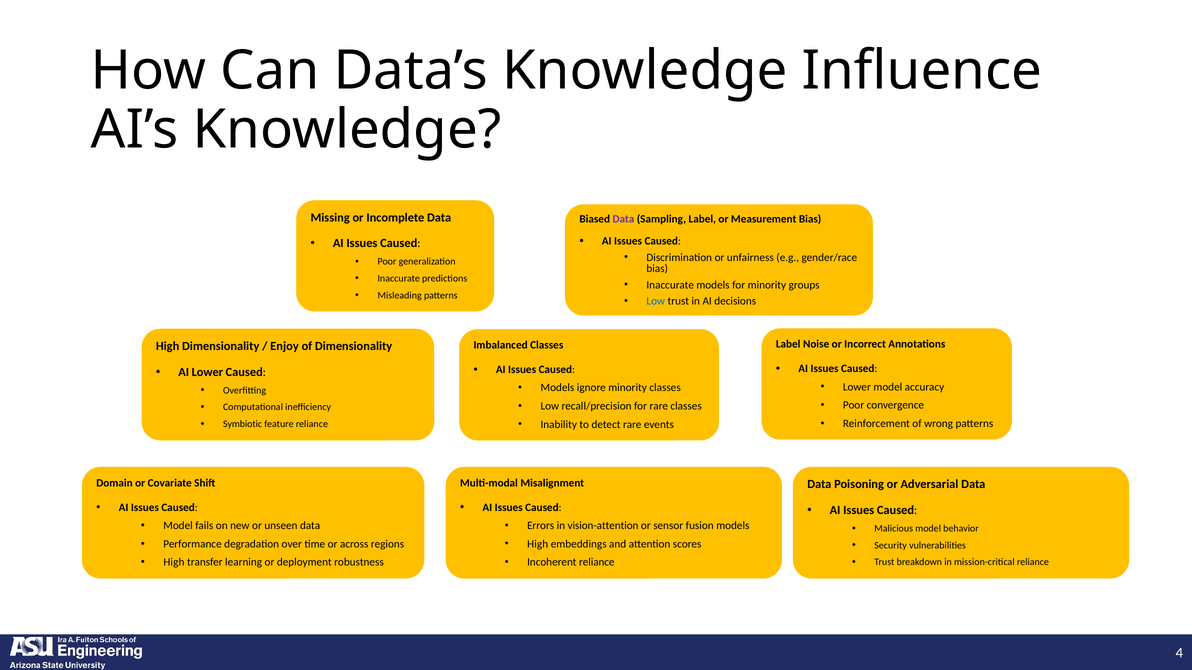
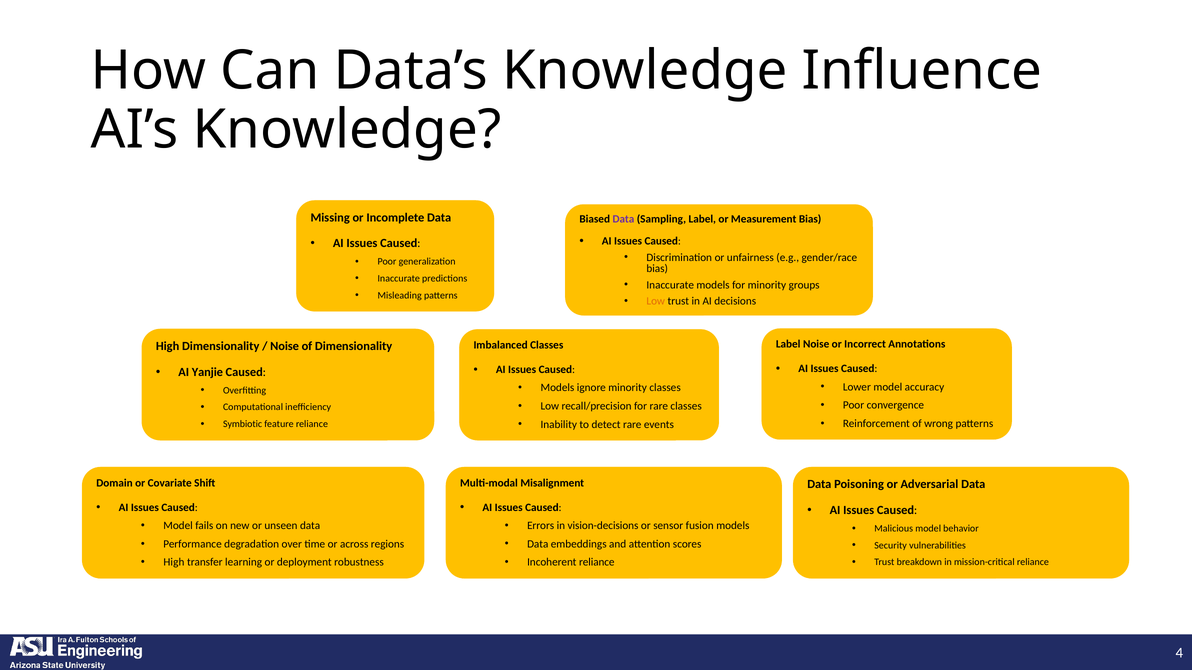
Low colour: blue -> orange (656, 302)
Enjoy: Enjoy -> Noise (285, 346)
AI Lower: Lower -> Yanjie (207, 372)
vision-attention: vision-attention -> vision-decisions (603, 526)
High: High -> Data (538, 544)
